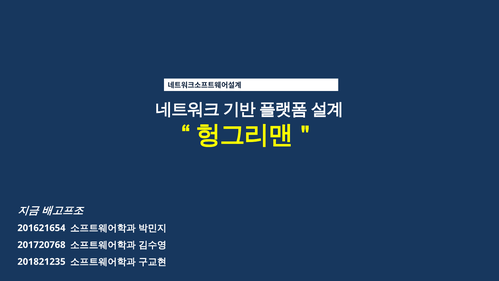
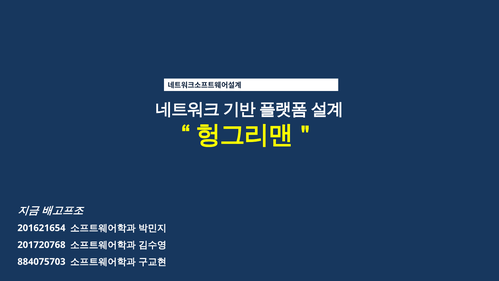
201821235: 201821235 -> 884075703 (41, 261)
